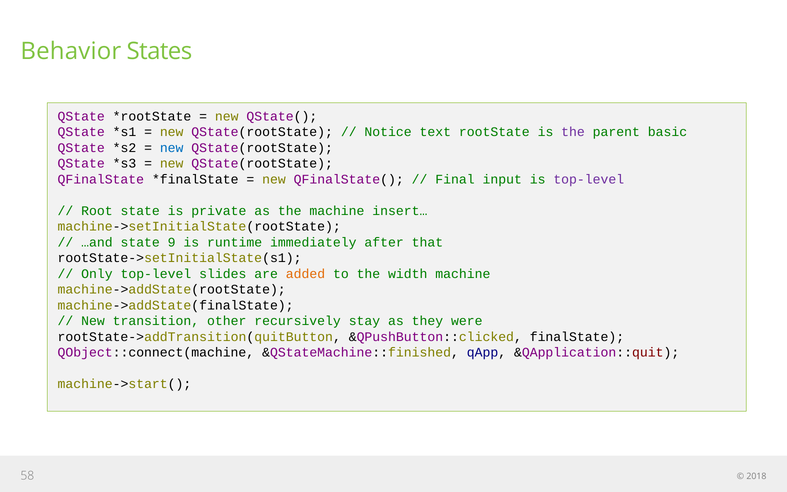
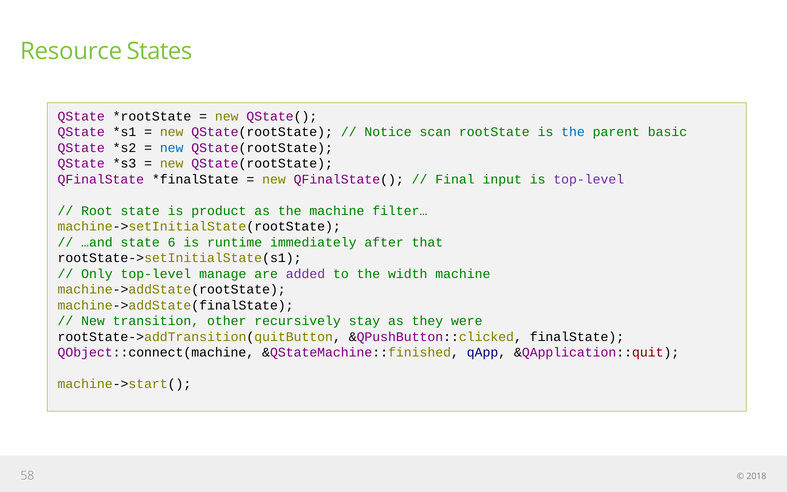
Behavior: Behavior -> Resource (71, 51)
text: text -> scan (435, 132)
the colour: purple -> blue (573, 132)
private: private -> product (219, 211)
insert…: insert… -> filter… (400, 211)
9: 9 -> 6 (172, 242)
slides: slides -> manage (223, 274)
added colour: orange -> purple (305, 274)
